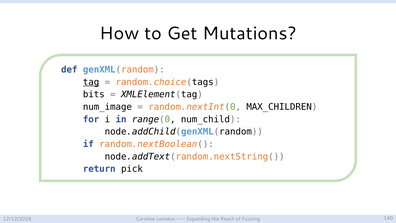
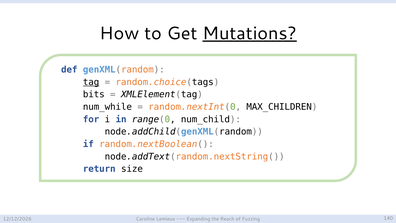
Mutations underline: none -> present (250, 33)
num_image: num_image -> num_while (107, 107)
pick: pick -> size (132, 169)
